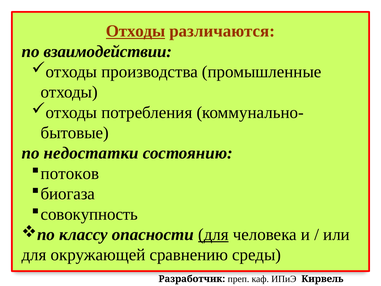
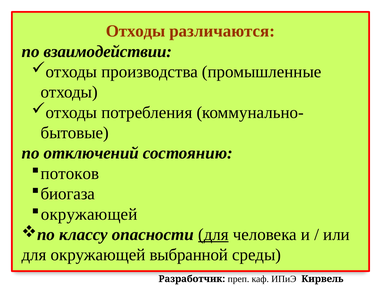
Отходы underline: present -> none (136, 31)
недостатки: недостатки -> отключений (91, 153)
совокупность: совокупность -> окружающей (89, 214)
сравнению: сравнению -> выбранной (189, 255)
